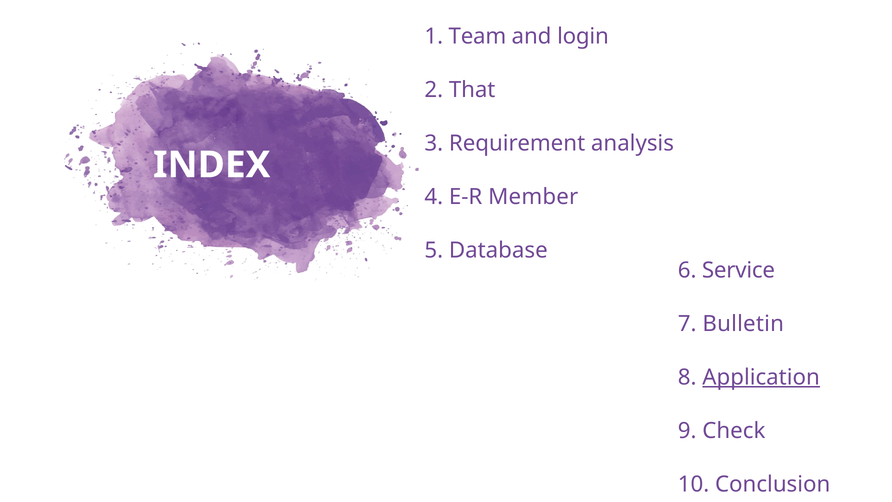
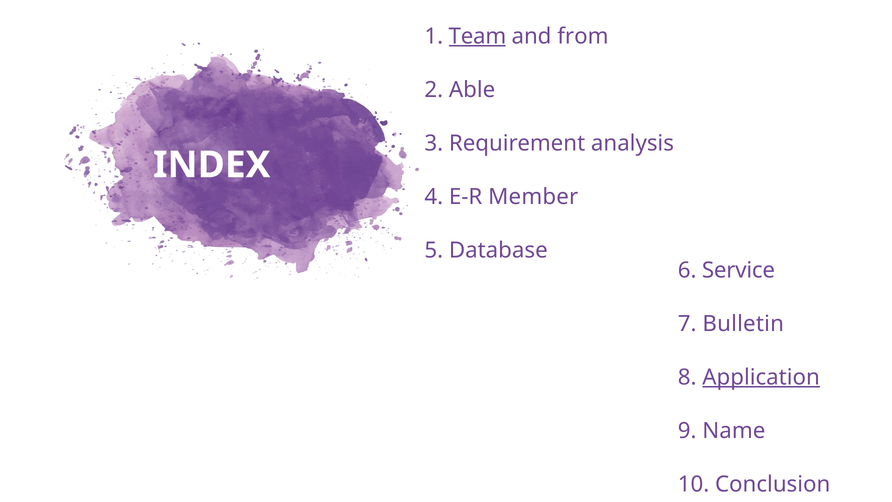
Team underline: none -> present (477, 36)
login: login -> from (583, 36)
That: That -> Able (472, 90)
Check: Check -> Name (734, 431)
